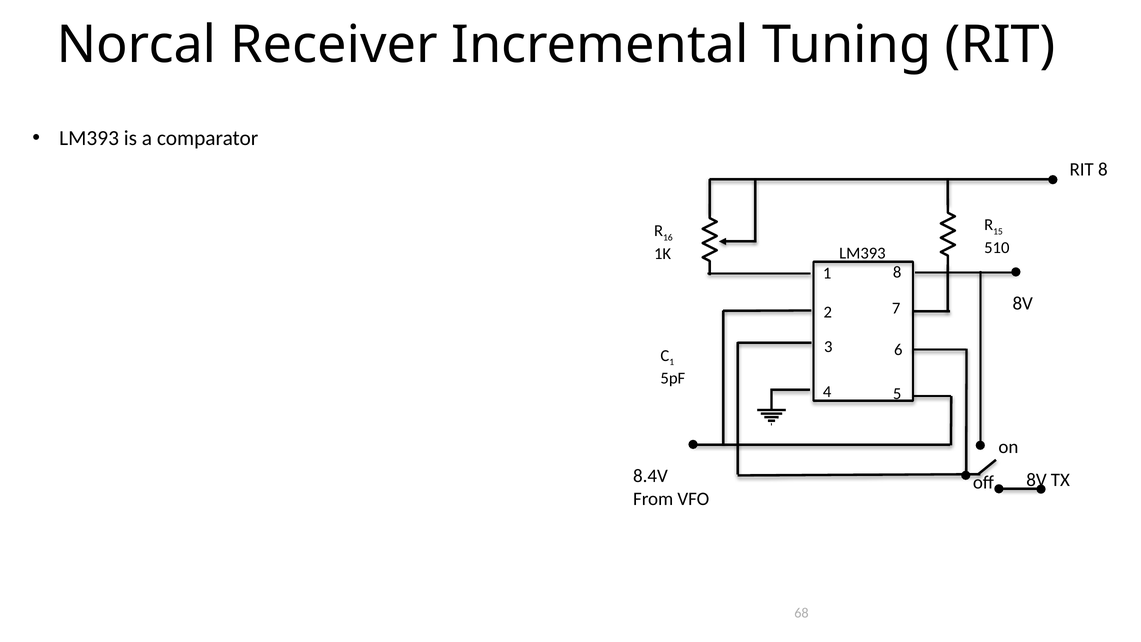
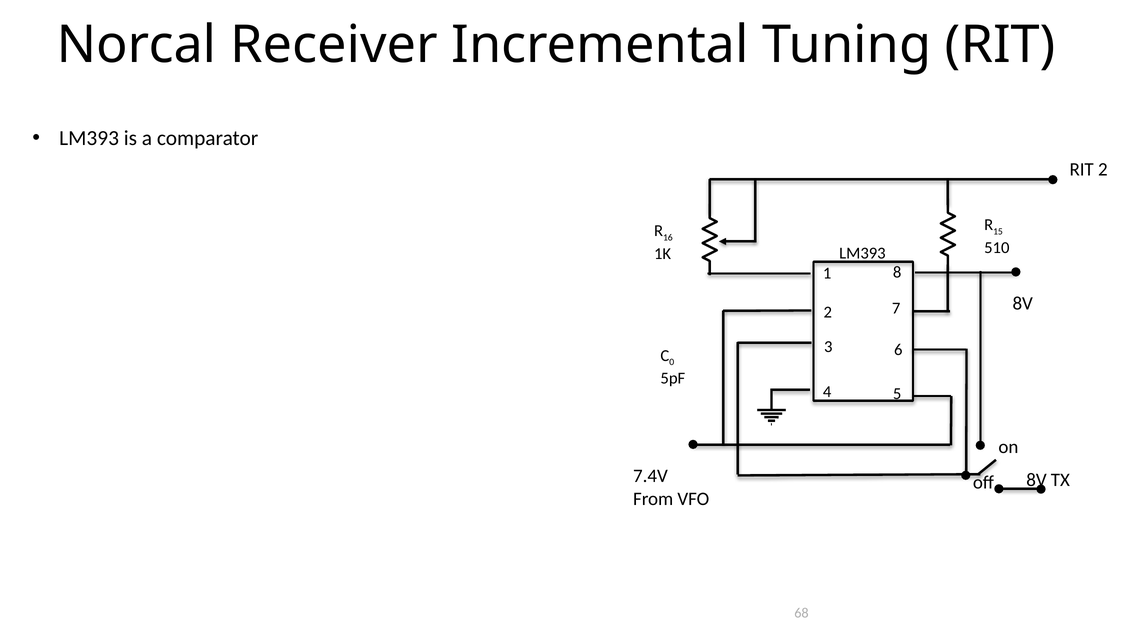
RIT 8: 8 -> 2 (1103, 169)
1: 1 -> 0 (672, 362)
8.4V: 8.4V -> 7.4V (650, 476)
